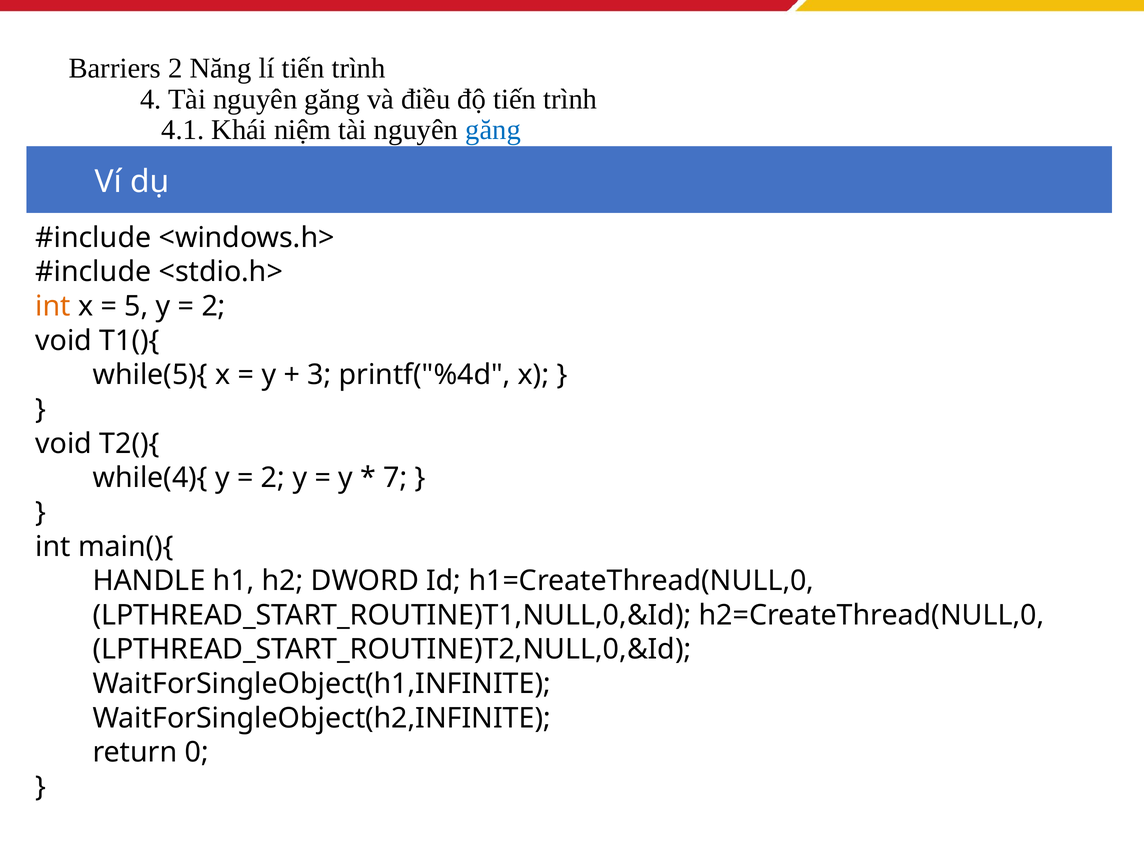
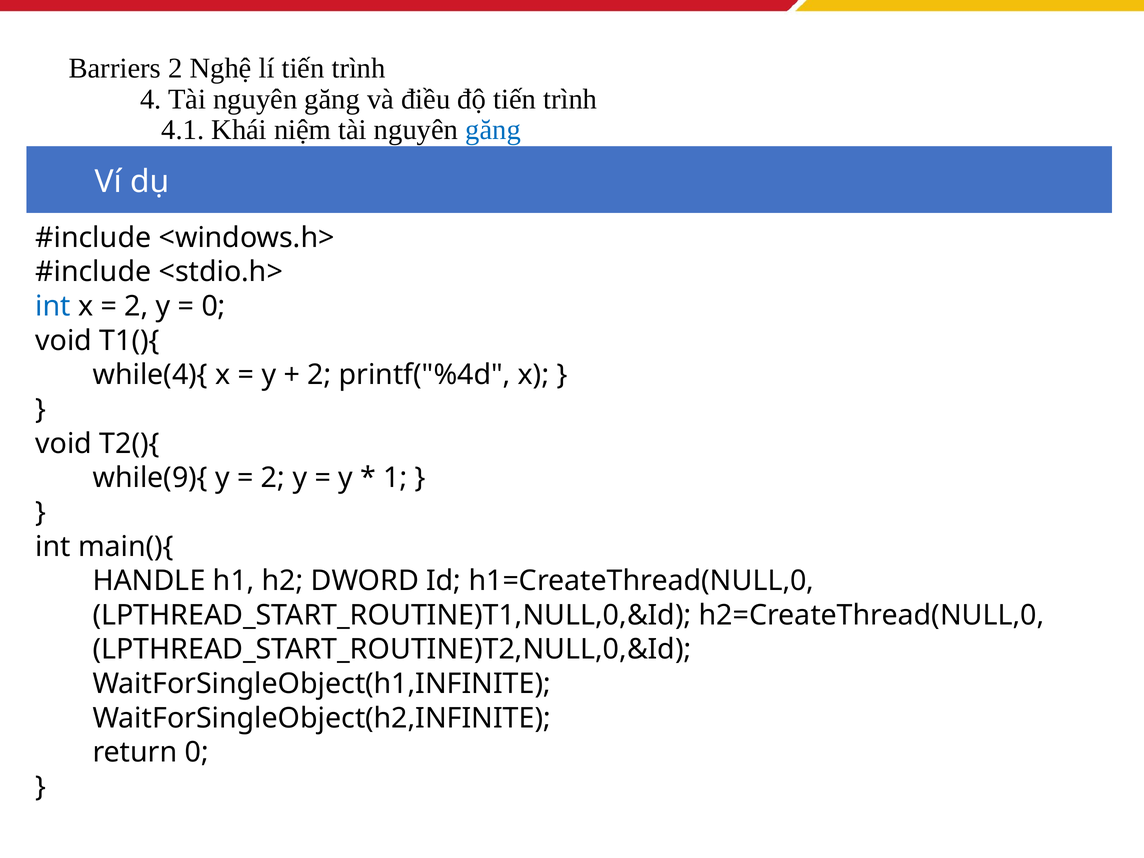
Năng: Năng -> Nghệ (221, 68)
int colour: orange -> blue (53, 306)
5: 5 -> 2 (136, 306)
2: 2 -> 0 (214, 306)
while(5){: while(5){ -> while(4){ (150, 375)
3: 3 -> 2 (319, 375)
while(4){: while(4){ -> while(9){ (150, 478)
7: 7 -> 1 (395, 478)
